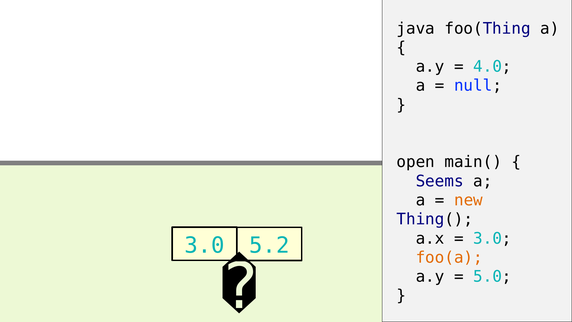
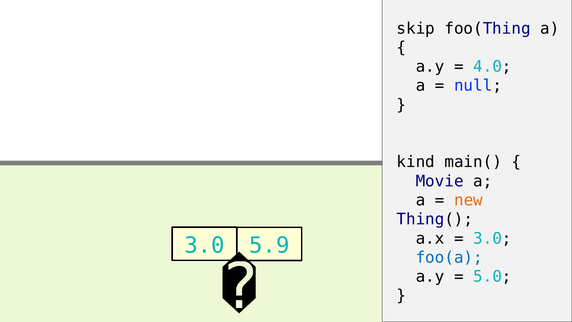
java: java -> skip (416, 28)
open: open -> kind (416, 162)
Seems: Seems -> Movie (440, 181)
5.2: 5.2 -> 5.9 (269, 245)
foo(a colour: orange -> blue (449, 257)
